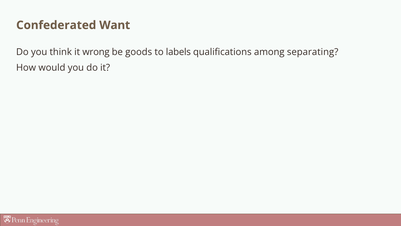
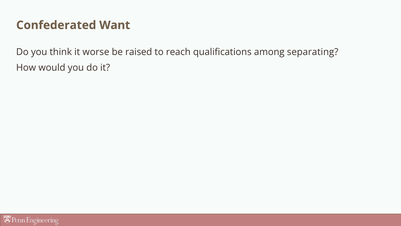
wrong: wrong -> worse (96, 52)
goods: goods -> raised (139, 52)
labels: labels -> reach (178, 52)
